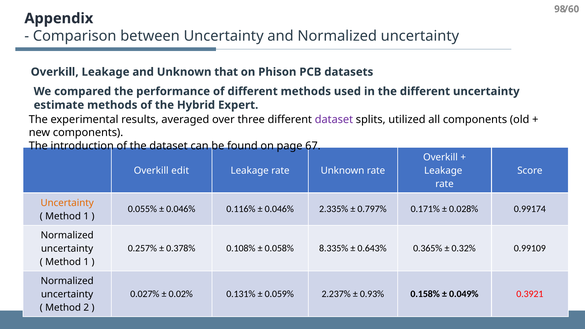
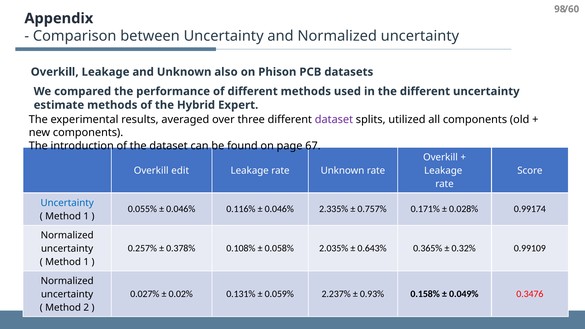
that: that -> also (226, 72)
Uncertainty colour: orange -> blue (67, 203)
0.797%: 0.797% -> 0.757% (372, 209)
8.335%: 8.335% -> 2.035% (334, 248)
0.3921: 0.3921 -> 0.3476 (530, 294)
